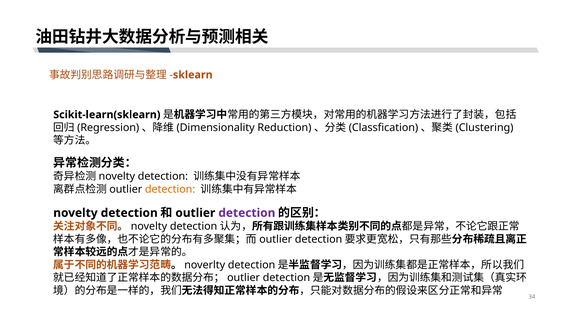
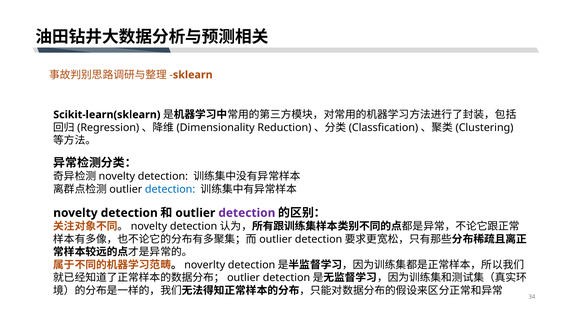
detection colour: orange -> blue (170, 189)
